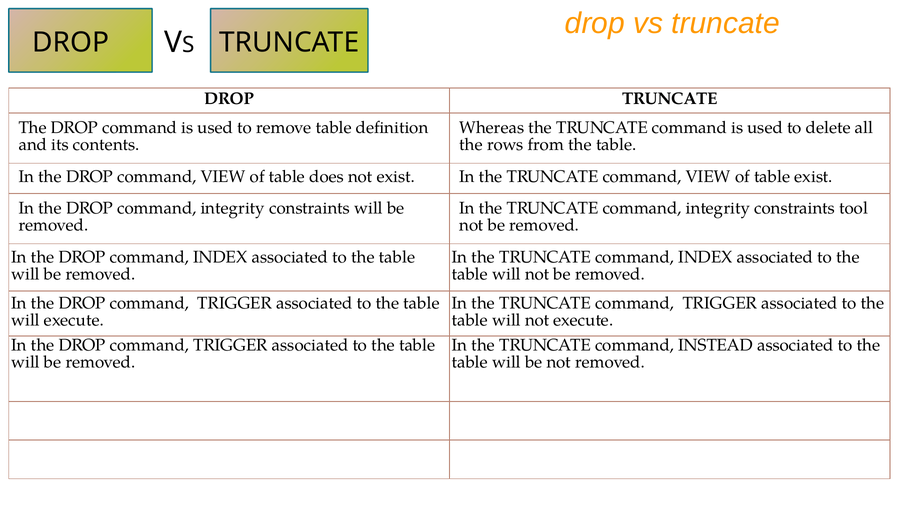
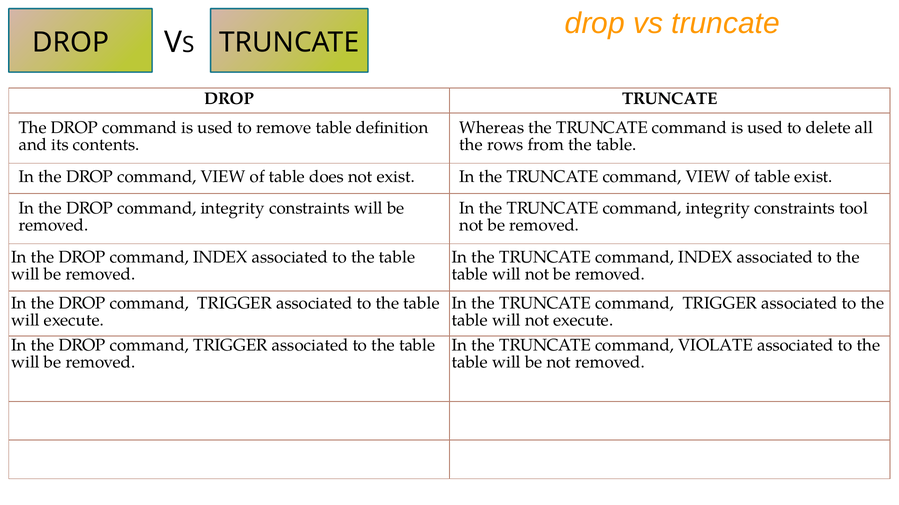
INSTEAD: INSTEAD -> VIOLATE (716, 346)
